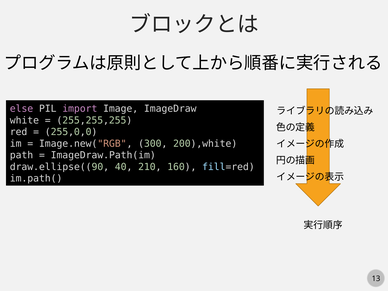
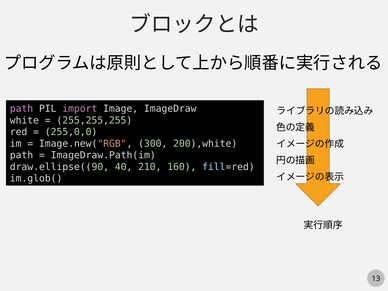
else: else -> path (22, 109)
im.path(: im.path( -> im.glob( (36, 179)
